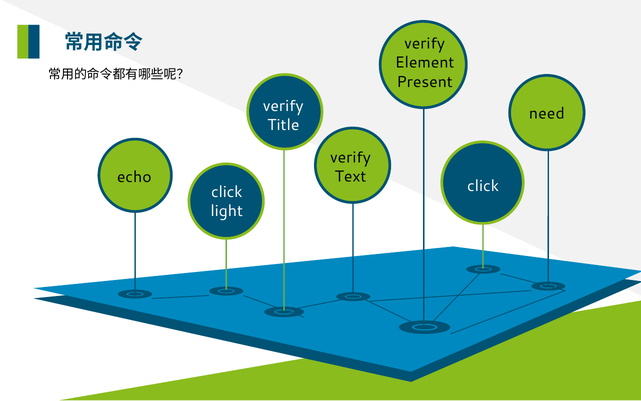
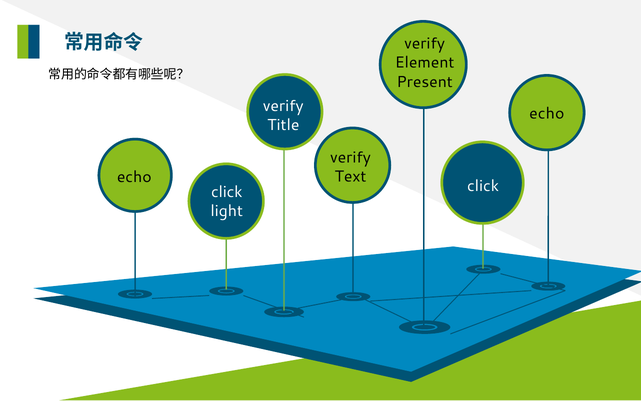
need: need -> echo (547, 114)
